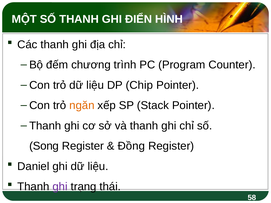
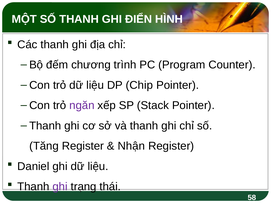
ngăn colour: orange -> purple (82, 106)
Song: Song -> Tăng (44, 146)
Đồng: Đồng -> Nhận (131, 146)
